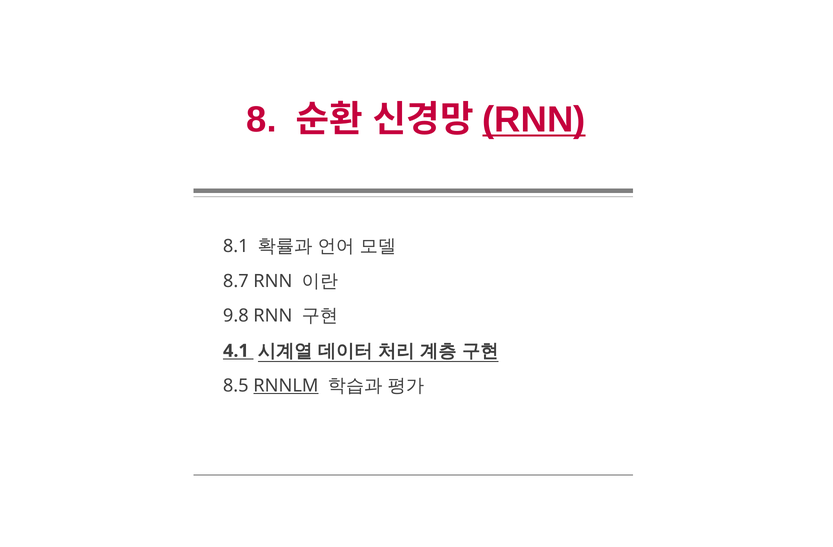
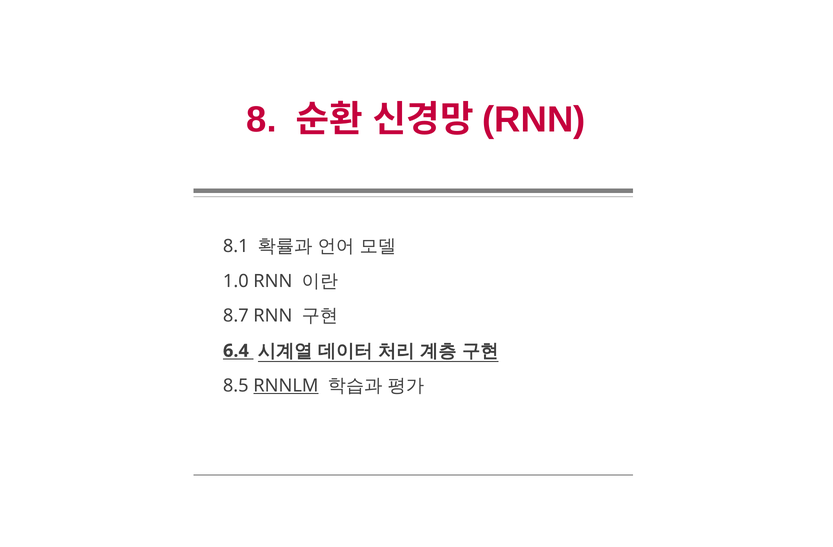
RNN underline: present -> none (534, 120)
8.7: 8.7 -> 1.0 (236, 281)
9.8: 9.8 -> 8.7 (236, 316)
4.1: 4.1 -> 6.4 (236, 351)
